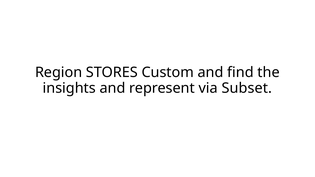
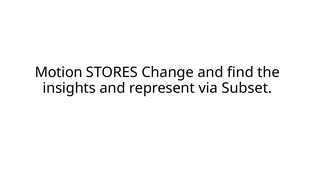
Region: Region -> Motion (59, 73)
Custom: Custom -> Change (168, 73)
